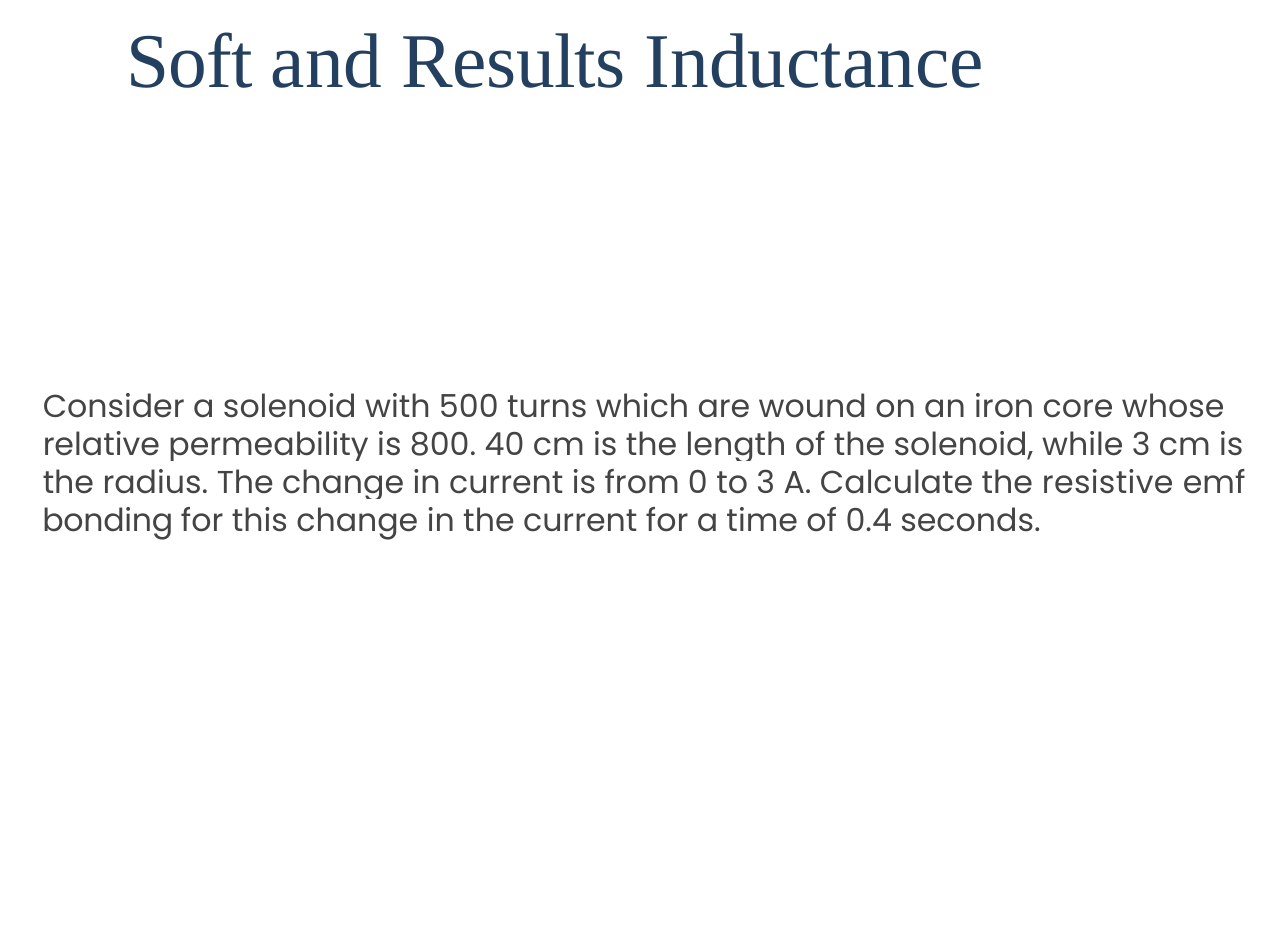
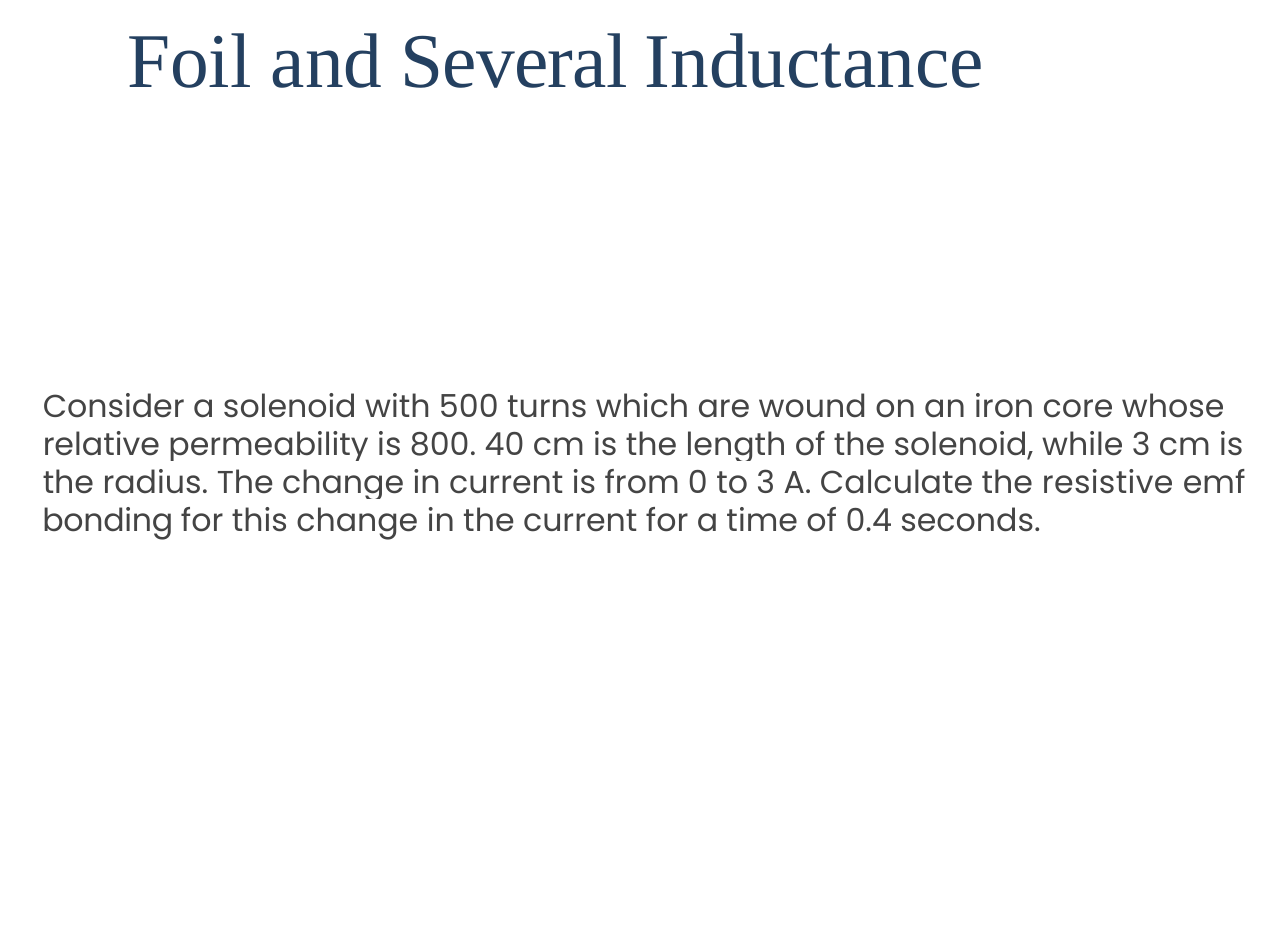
Soft: Soft -> Foil (189, 62)
Results: Results -> Several (514, 62)
